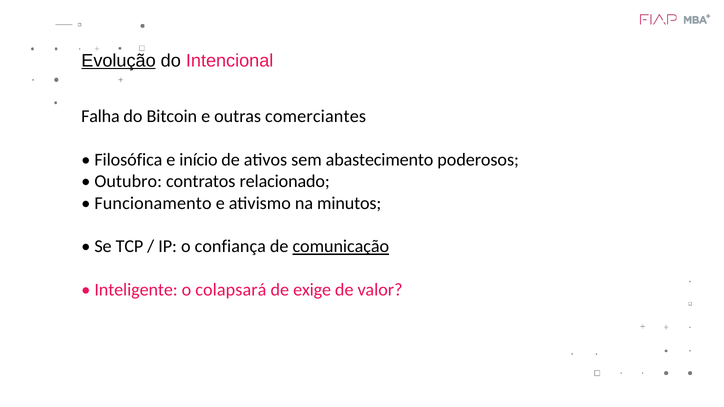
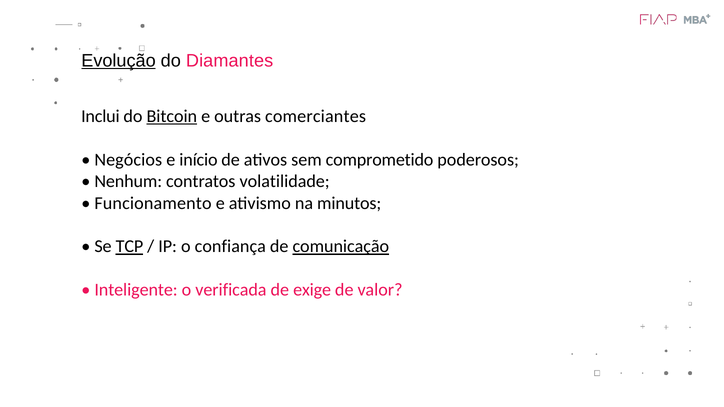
Intencional: Intencional -> Diamantes (230, 61)
Falha: Falha -> Inclui (100, 117)
Bitcoin underline: none -> present (172, 117)
Filosófica: Filosófica -> Negócios (128, 160)
abastecimento: abastecimento -> comprometido (380, 160)
Outubro: Outubro -> Nenhum (128, 182)
relacionado: relacionado -> volatilidade (285, 182)
TCP underline: none -> present (129, 247)
colapsará: colapsará -> verificada (231, 290)
